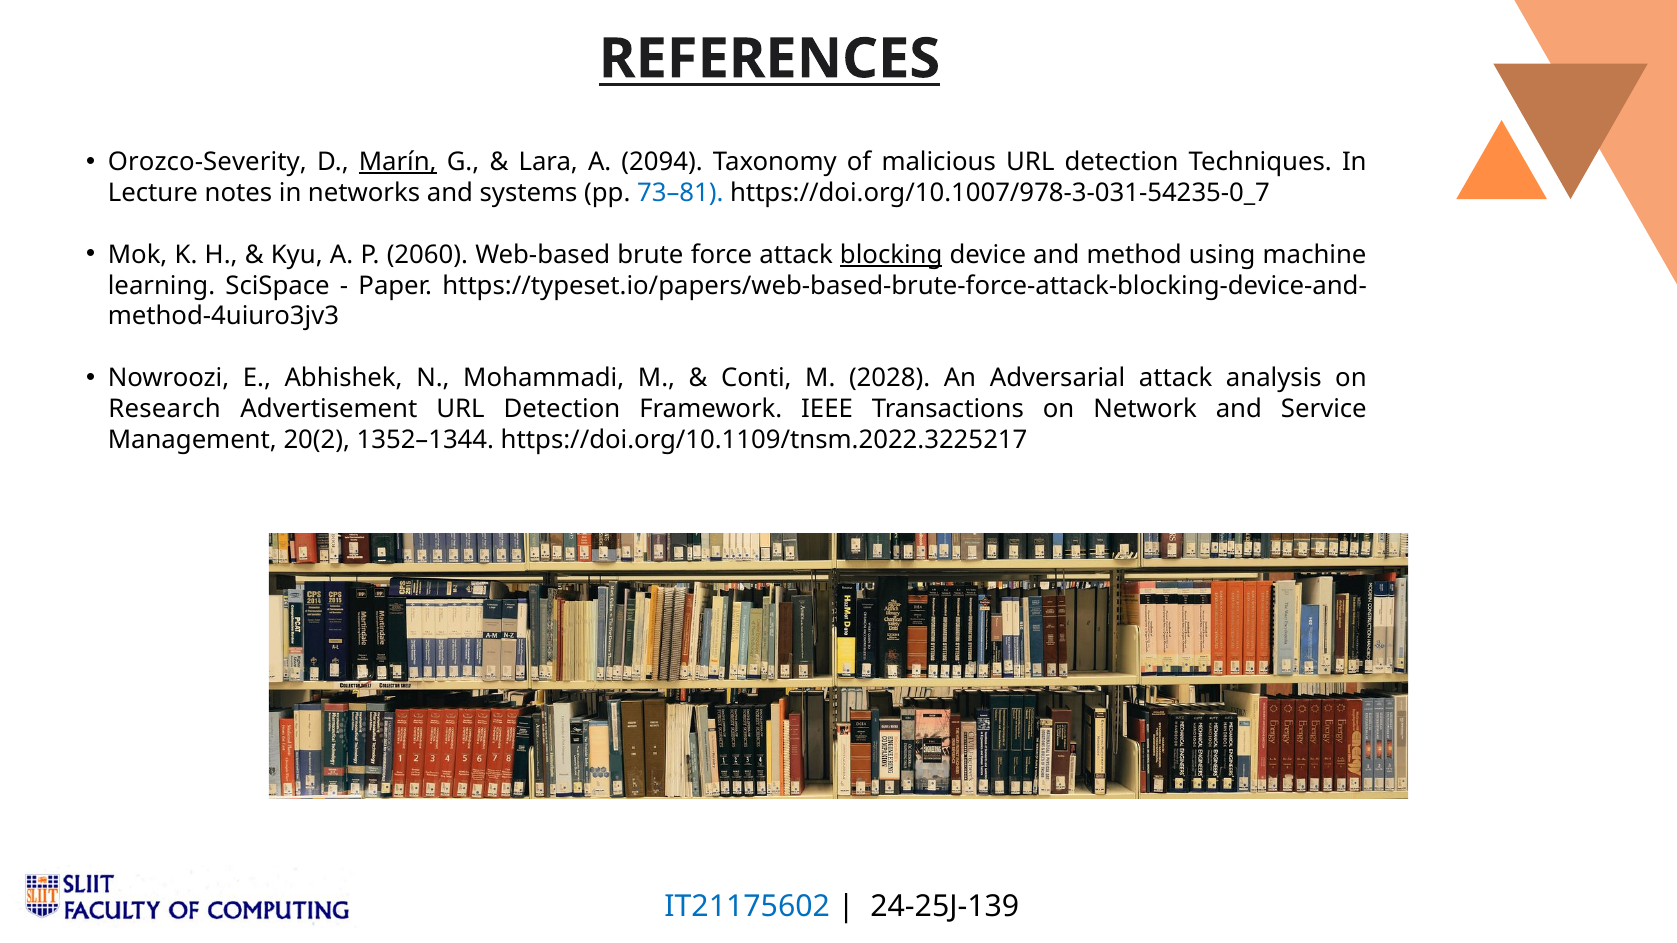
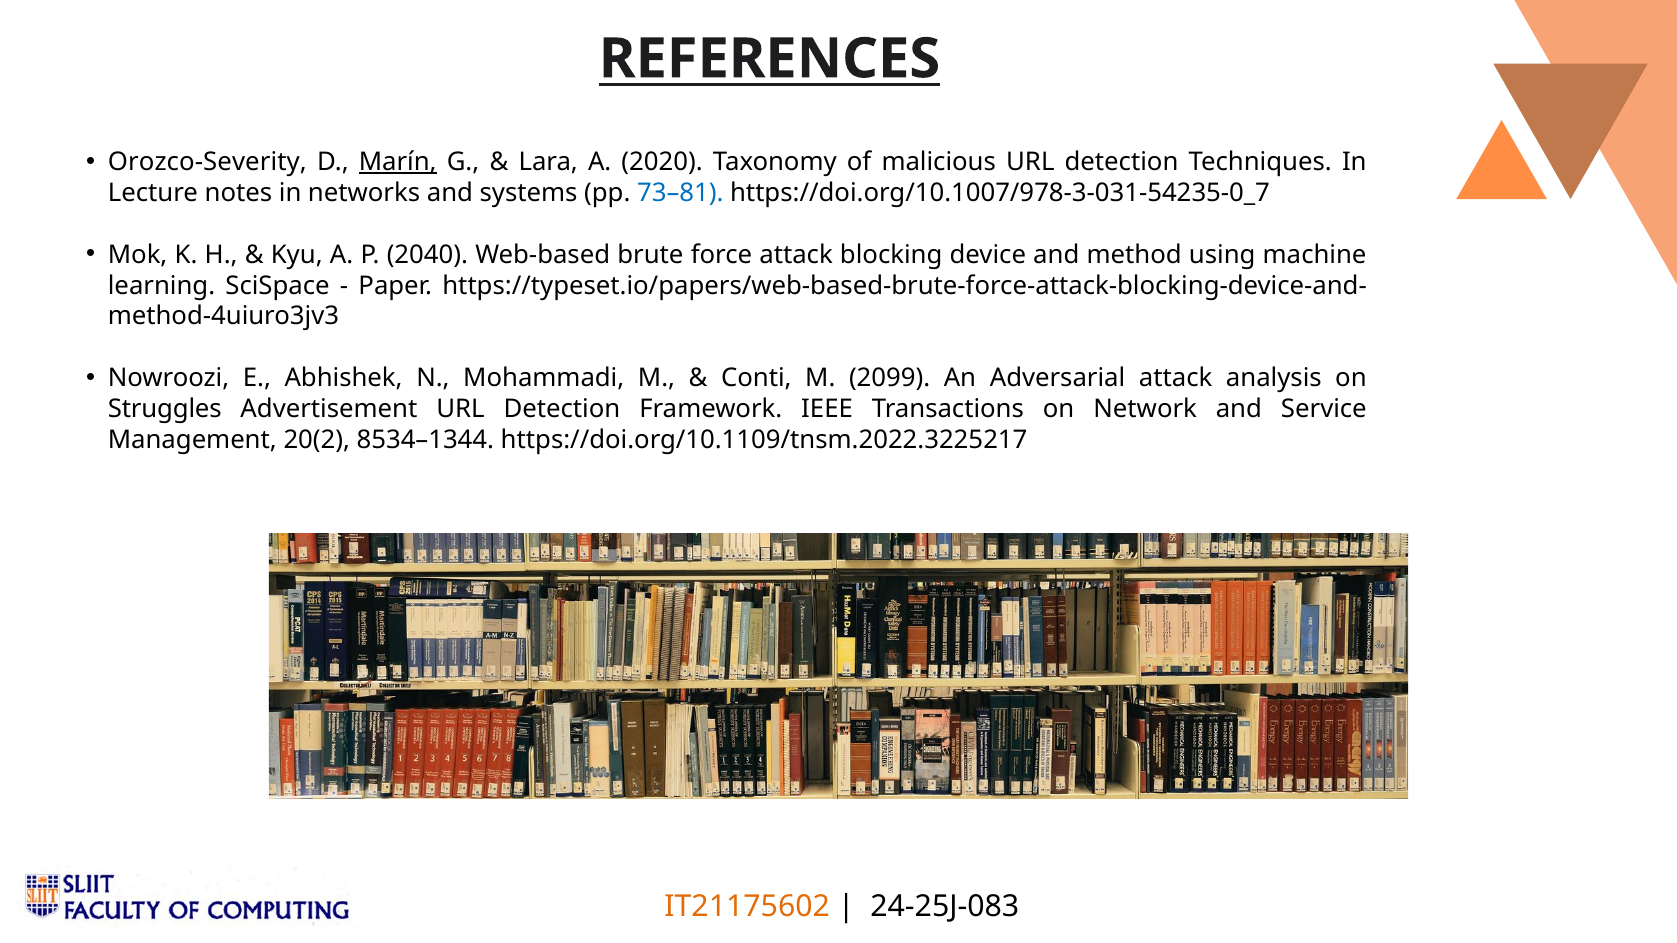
2094: 2094 -> 2020 (662, 162)
2060: 2060 -> 2040 (427, 255)
blocking underline: present -> none (891, 255)
2028: 2028 -> 2099 (890, 378)
Research: Research -> Struggles (165, 409)
1352–1344: 1352–1344 -> 8534–1344 (425, 440)
IT21175602 colour: blue -> orange (747, 906)
24-25J-139: 24-25J-139 -> 24-25J-083 (945, 906)
